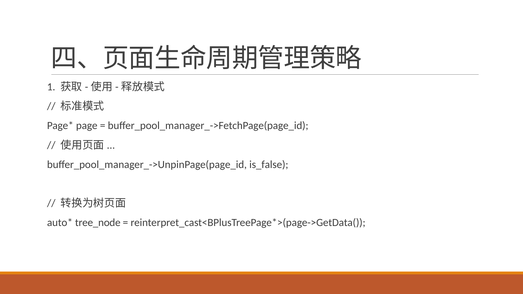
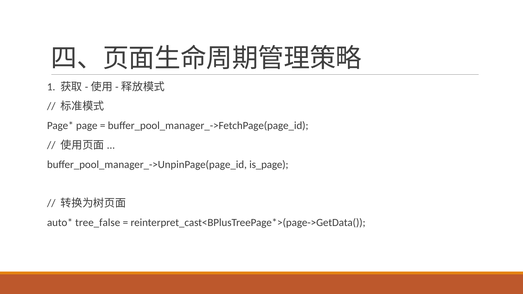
is_false: is_false -> is_page (269, 165)
tree_node: tree_node -> tree_false (98, 223)
